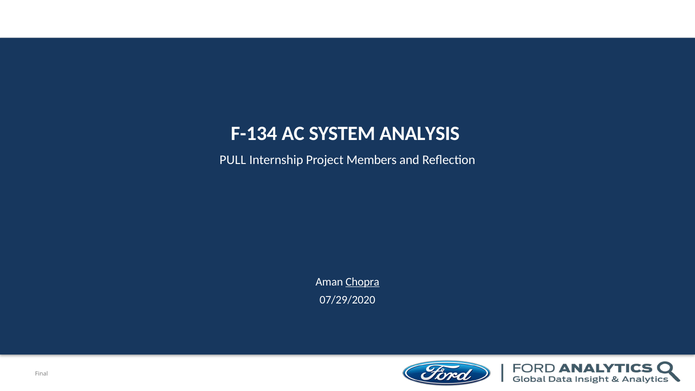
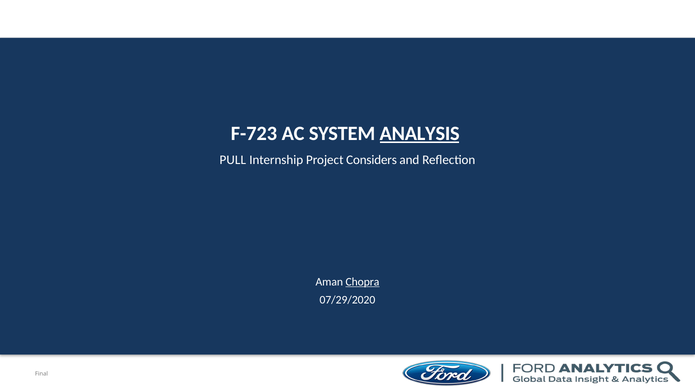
F-134: F-134 -> F-723 (254, 133)
ANALYSIS underline: none -> present (420, 133)
Members: Members -> Considers (372, 160)
